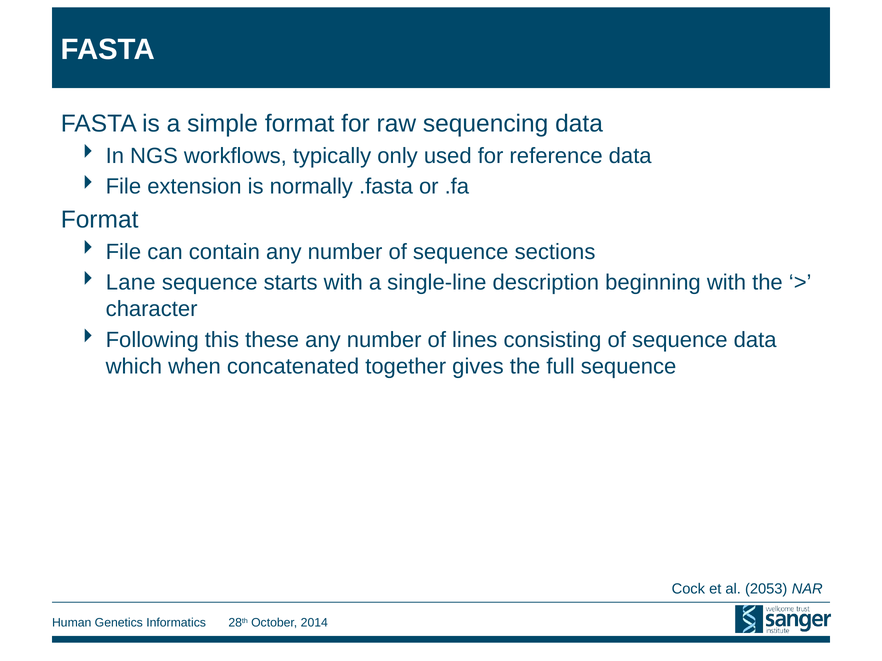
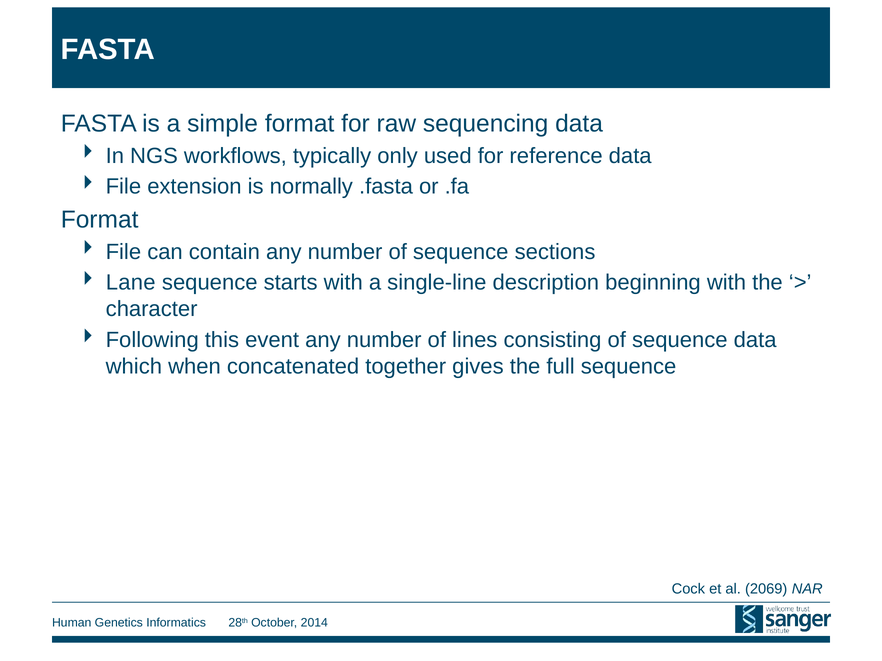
these: these -> event (272, 340)
2053: 2053 -> 2069 (766, 589)
